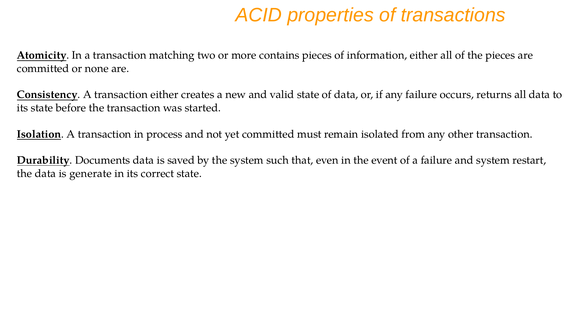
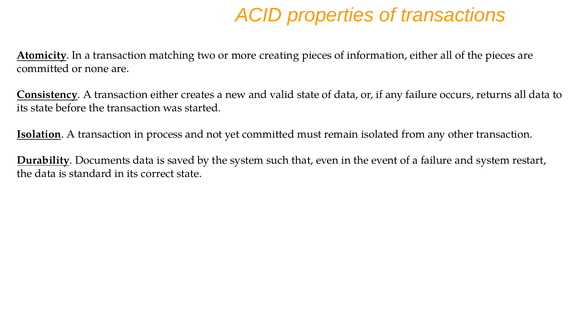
contains: contains -> creating (279, 55)
generate: generate -> standard (91, 173)
